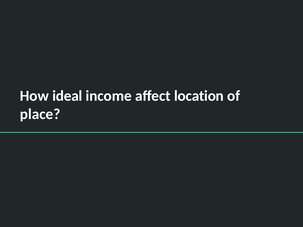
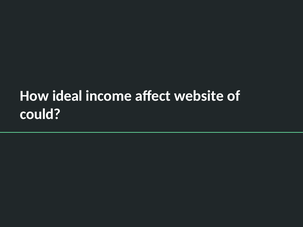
location: location -> website (199, 96)
place: place -> could (40, 114)
